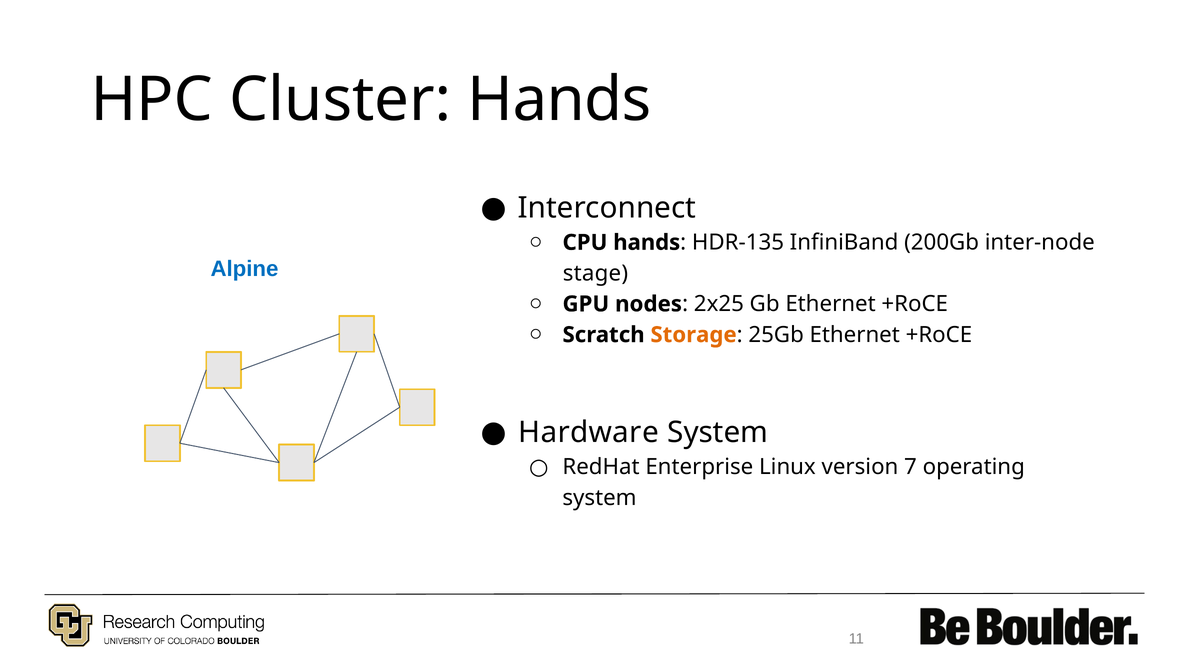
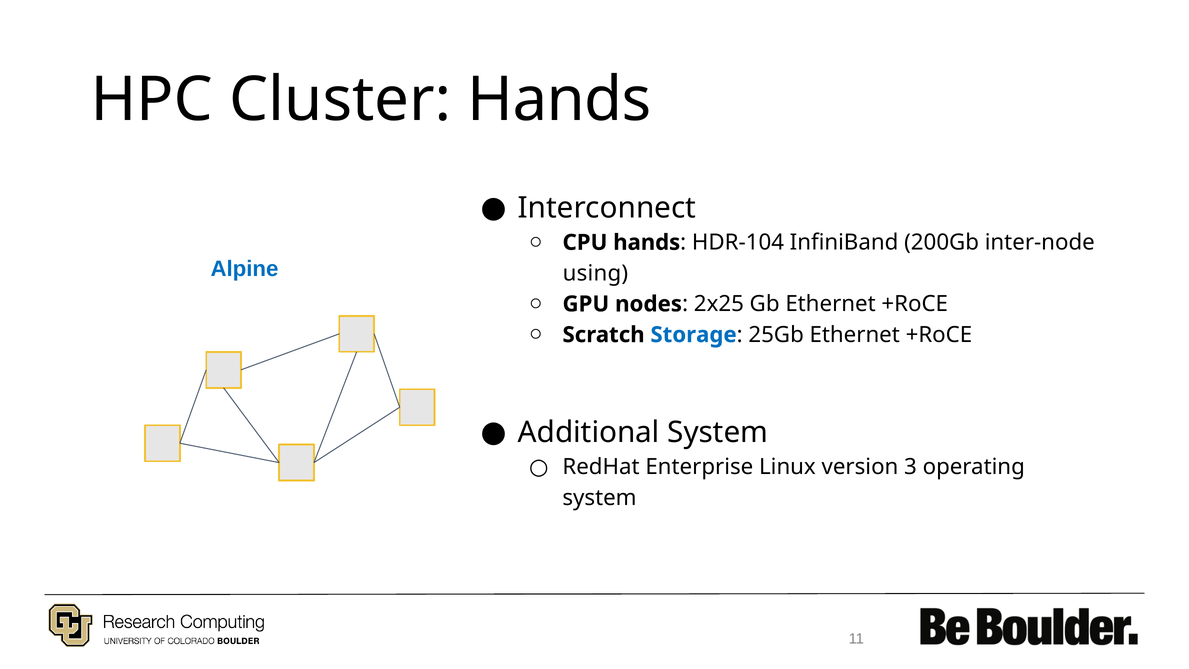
HDR-135: HDR-135 -> HDR-104 (738, 242)
stage: stage -> using (595, 273)
Storage colour: orange -> blue (694, 335)
Hardware: Hardware -> Additional (589, 432)
7: 7 -> 3 (910, 467)
